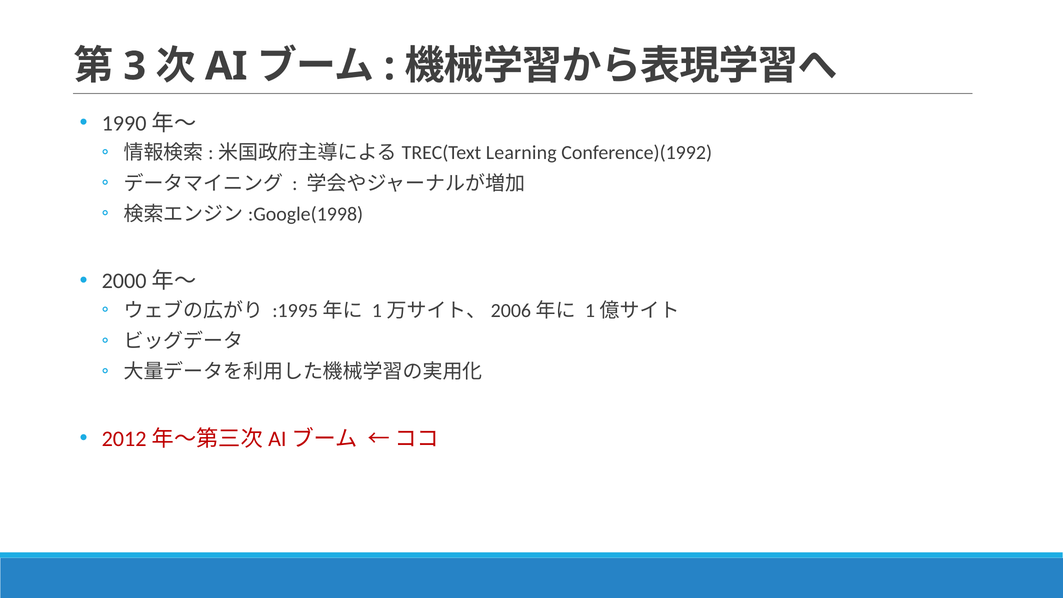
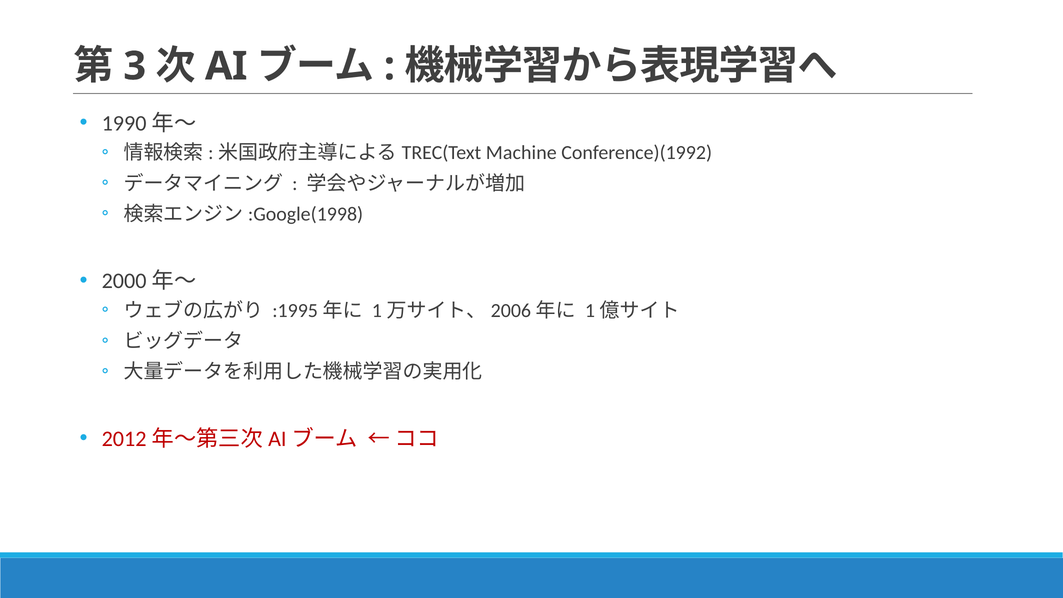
Learning: Learning -> Machine (521, 153)
